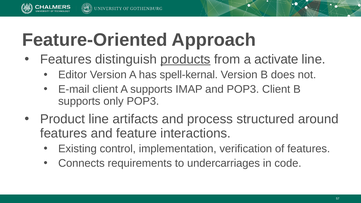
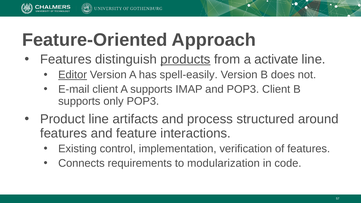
Editor underline: none -> present (73, 75)
spell-kernal: spell-kernal -> spell-easily (189, 75)
undercarriages: undercarriages -> modularization (223, 163)
